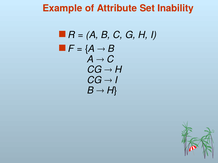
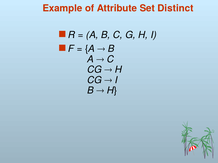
Inability: Inability -> Distinct (175, 8)
